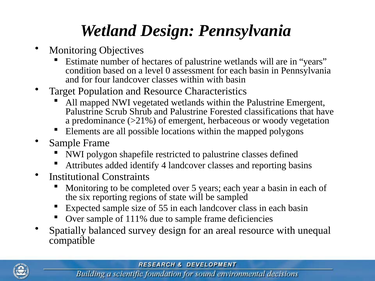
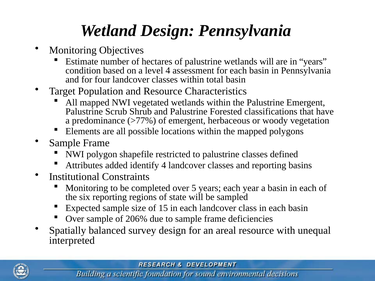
level 0: 0 -> 4 (168, 71)
within with: with -> total (215, 80)
>21%: >21% -> >77% (142, 121)
55: 55 -> 15 (163, 208)
111%: 111% -> 206% (136, 219)
compatible: compatible -> interpreted (72, 241)
